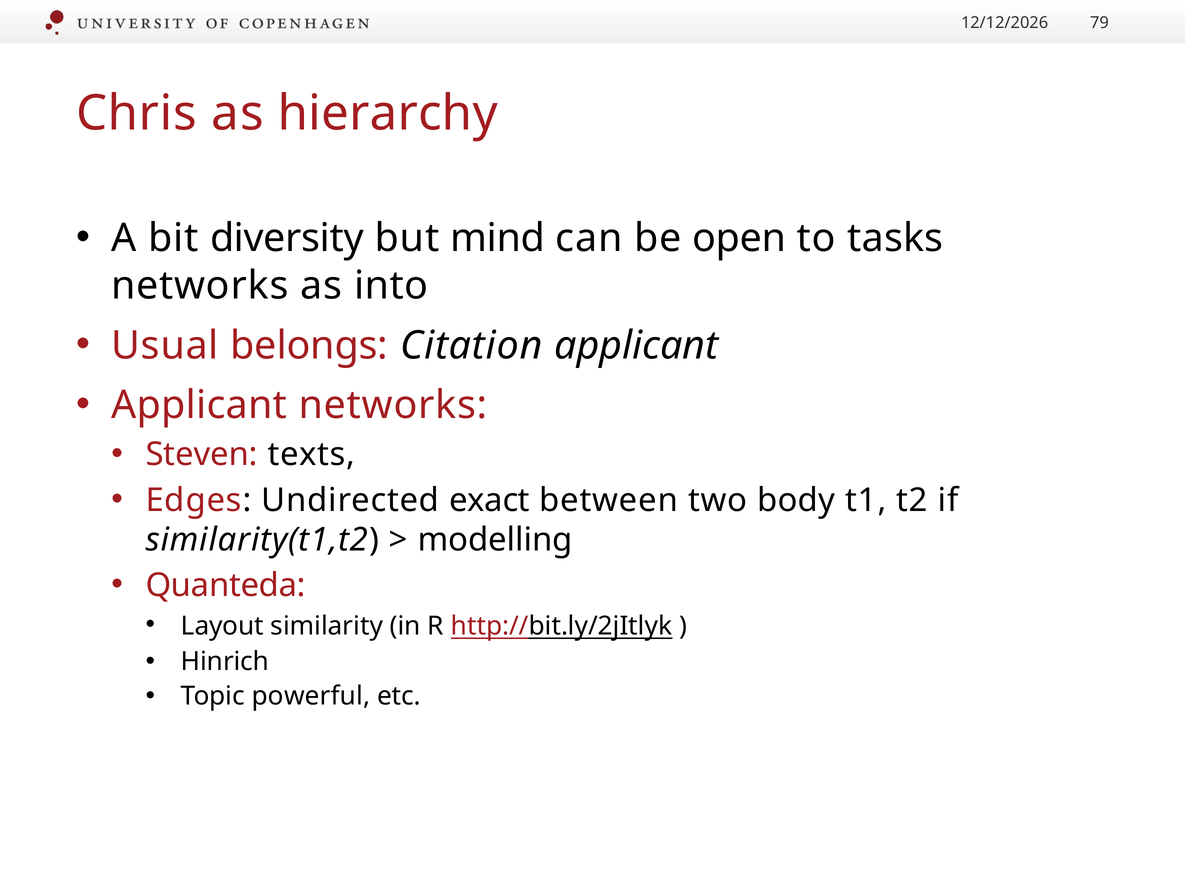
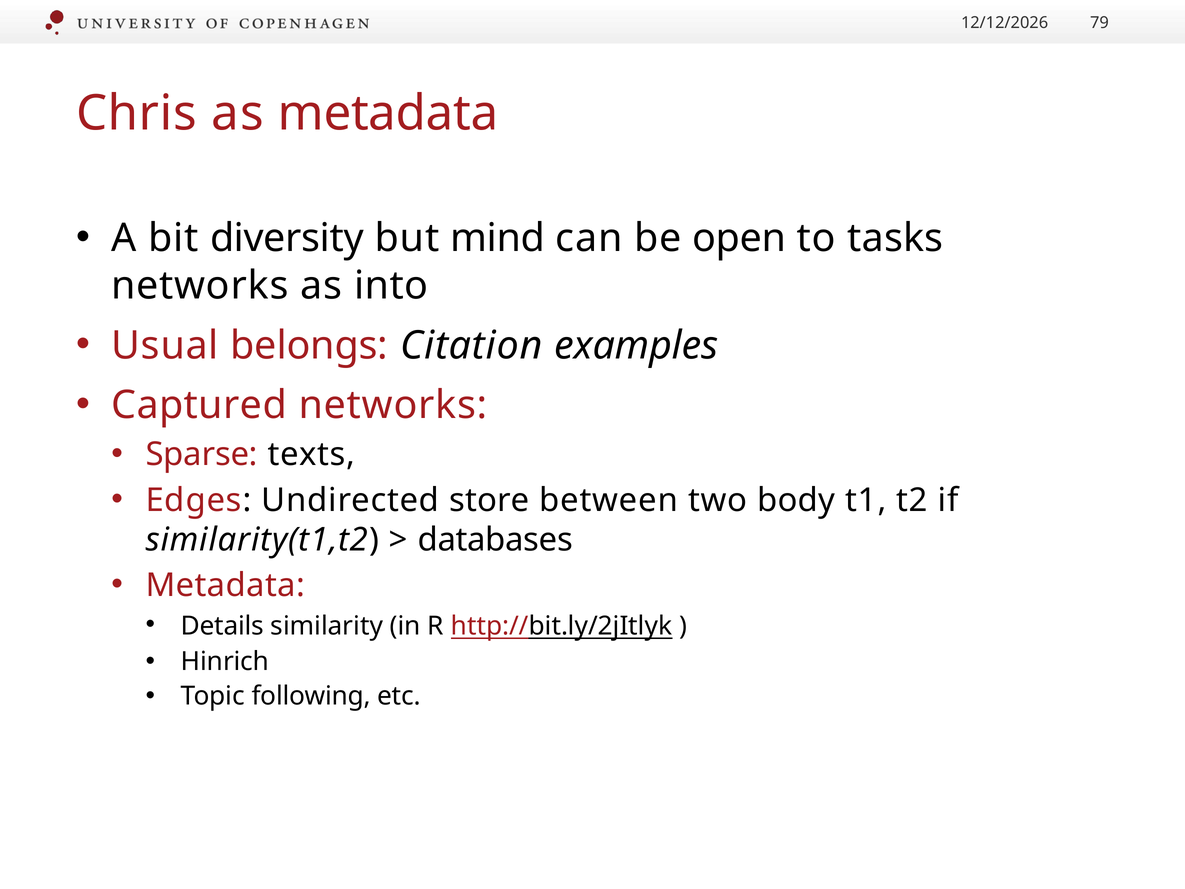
as hierarchy: hierarchy -> metadata (388, 113)
Citation applicant: applicant -> examples (636, 346)
Applicant: Applicant -> Captured (199, 405)
Steven: Steven -> Sparse (202, 454)
exact: exact -> store (489, 500)
modelling: modelling -> databases (495, 540)
Quanteda: Quanteda -> Metadata (225, 585)
Layout: Layout -> Details (222, 626)
powerful: powerful -> following (311, 696)
